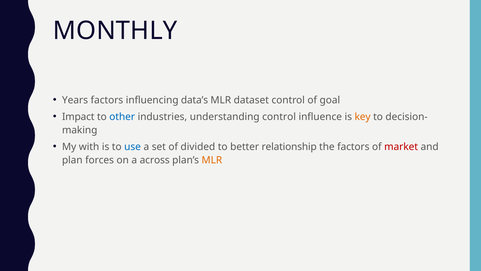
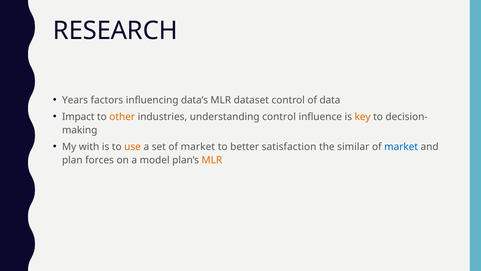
MONTHLY: MONTHLY -> RESEARCH (115, 31)
goal: goal -> data (330, 100)
other colour: blue -> orange (122, 117)
use colour: blue -> orange (133, 147)
set of divided: divided -> market (198, 147)
relationship: relationship -> satisfaction (289, 147)
the factors: factors -> similar (353, 147)
market colour: red -> blue (401, 147)
across: across -> model (155, 160)
